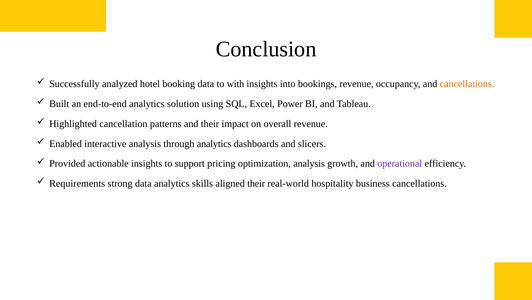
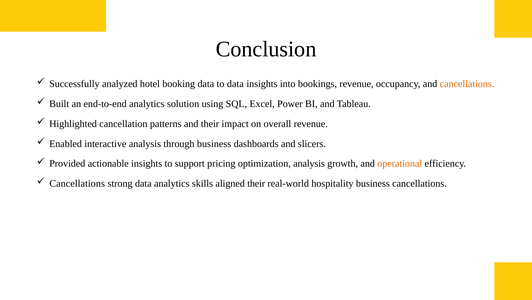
to with: with -> data (235, 84)
through analytics: analytics -> business (214, 143)
operational colour: purple -> orange (400, 163)
Requirements: Requirements -> Cancellations (77, 183)
